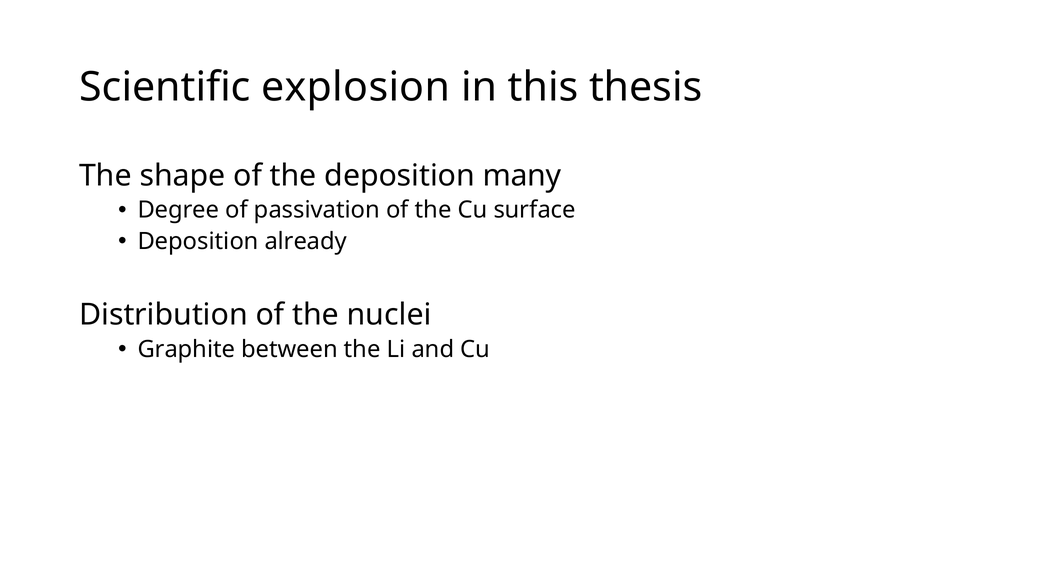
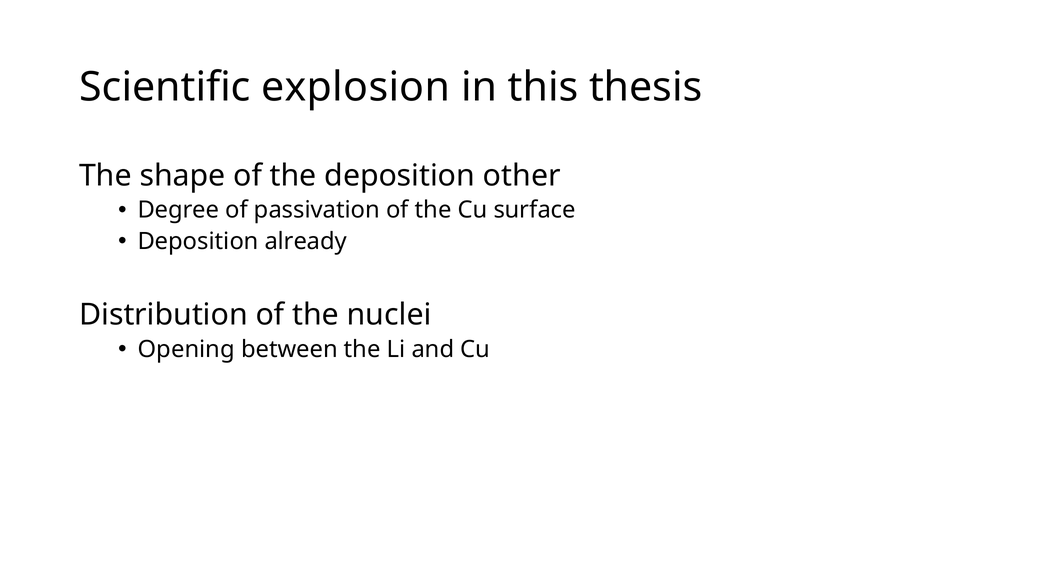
many: many -> other (522, 176)
Graphite: Graphite -> Opening (186, 350)
